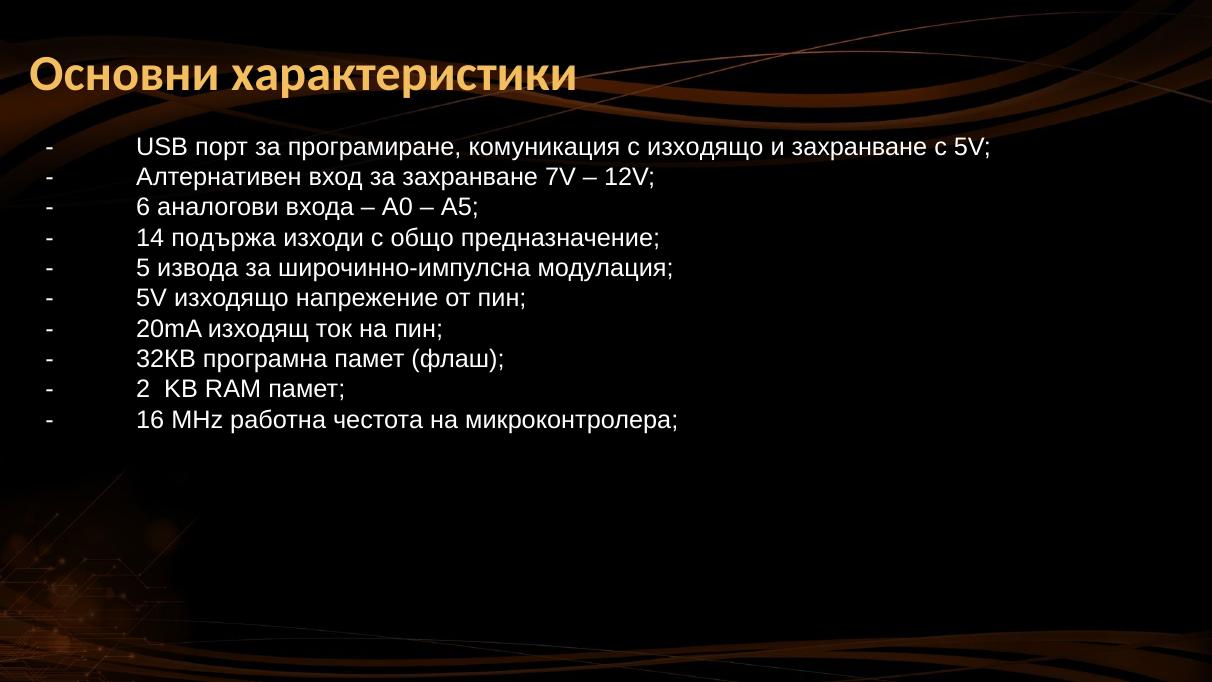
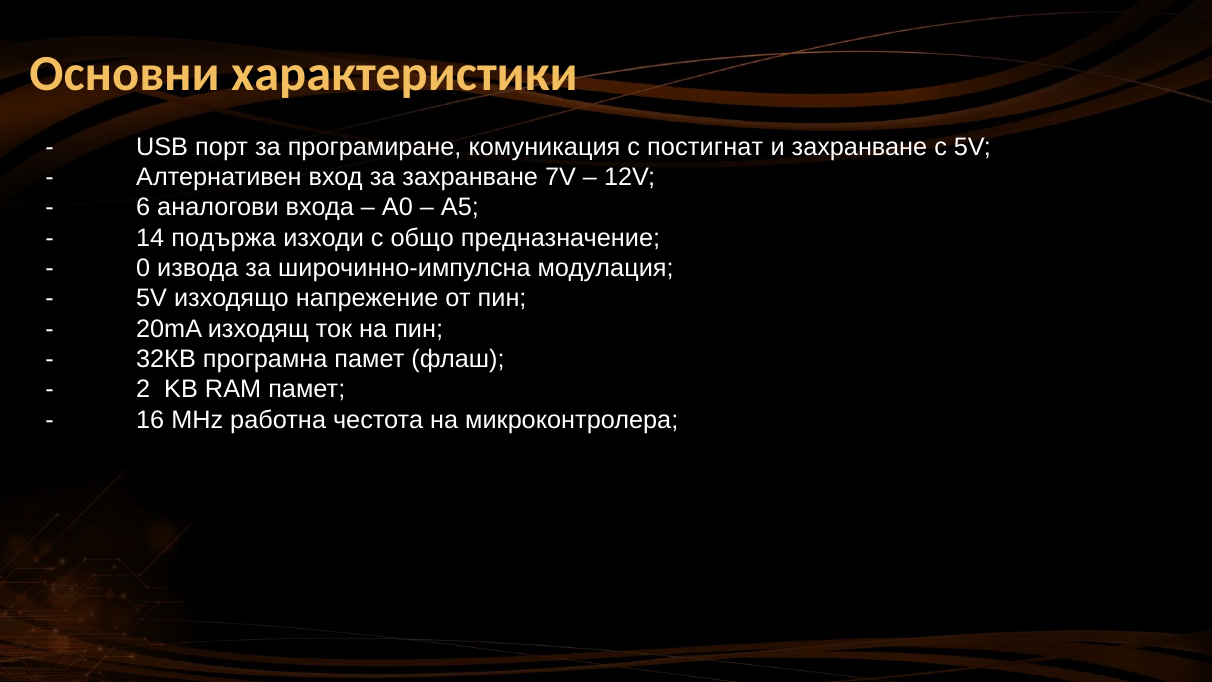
с изходящо: изходящо -> постигнат (705, 147)
5: 5 -> 0 (143, 268)
